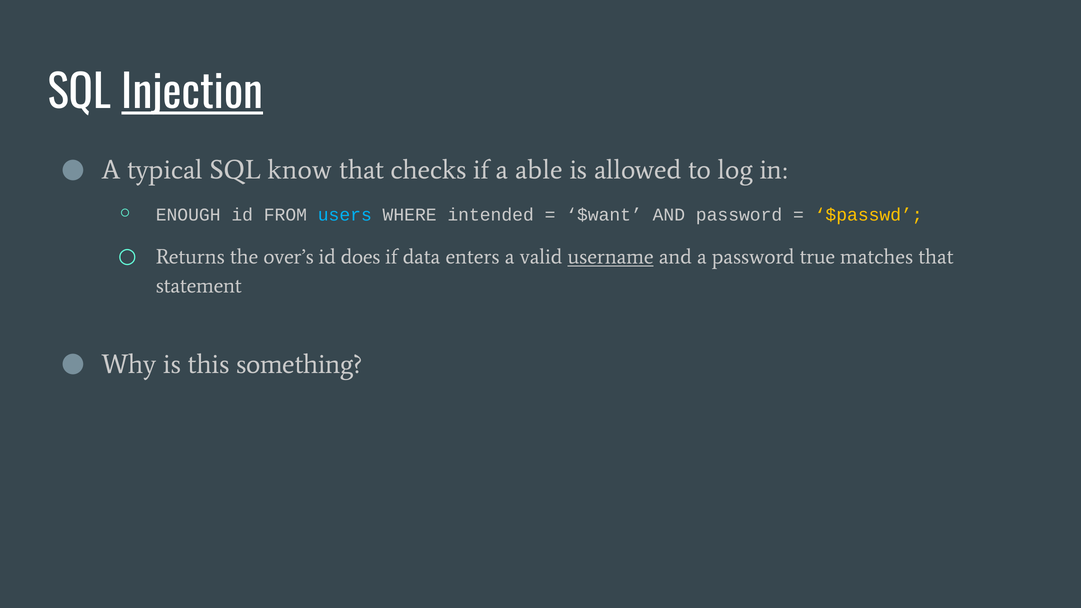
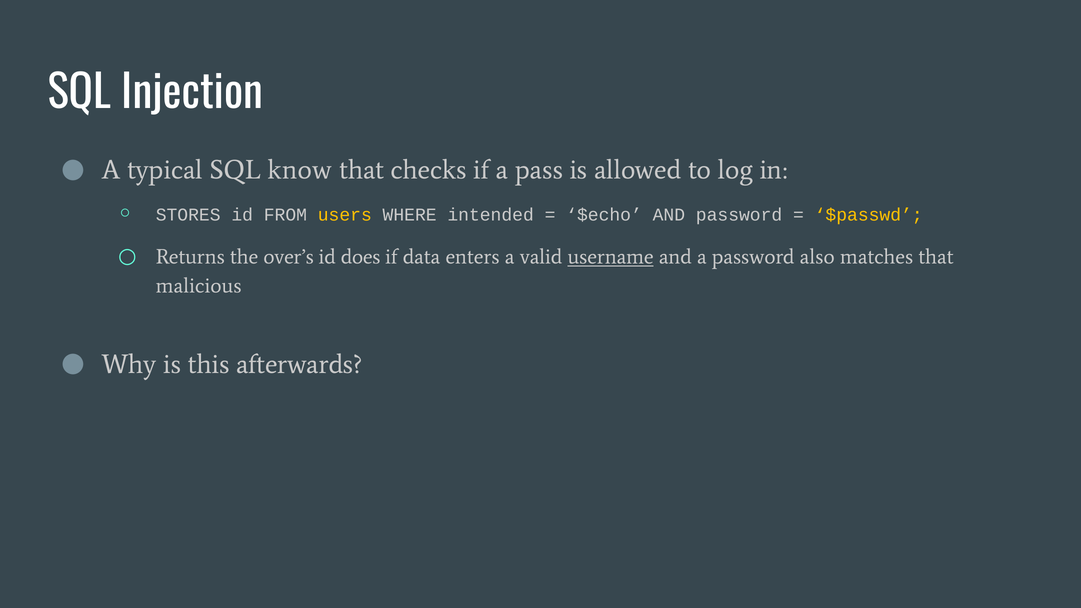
Injection underline: present -> none (192, 94)
able: able -> pass (539, 170)
ENOUGH: ENOUGH -> STORES (188, 215)
users colour: light blue -> yellow (345, 215)
$want: $want -> $echo (604, 215)
true: true -> also (817, 257)
statement: statement -> malicious (199, 286)
something: something -> afterwards (299, 364)
